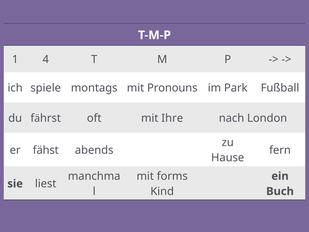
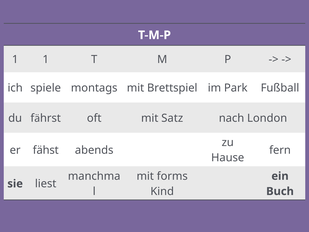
1 4: 4 -> 1 (46, 59)
Pronouns: Pronouns -> Brettspiel (172, 88)
Ihre: Ihre -> Satz (172, 118)
